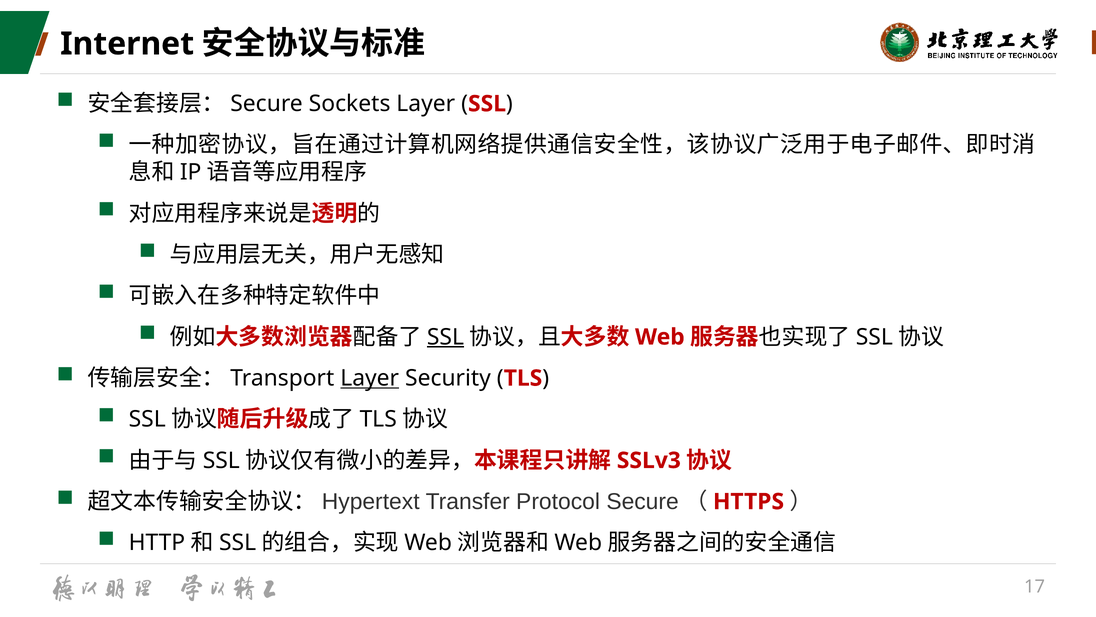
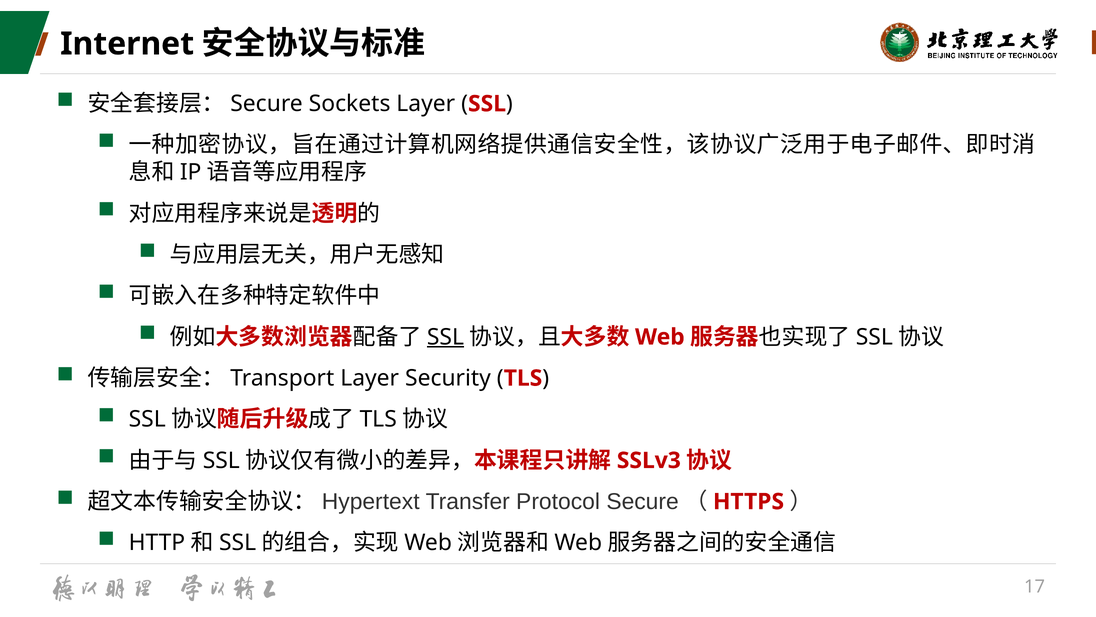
Layer underline: present -> none (370, 378)
